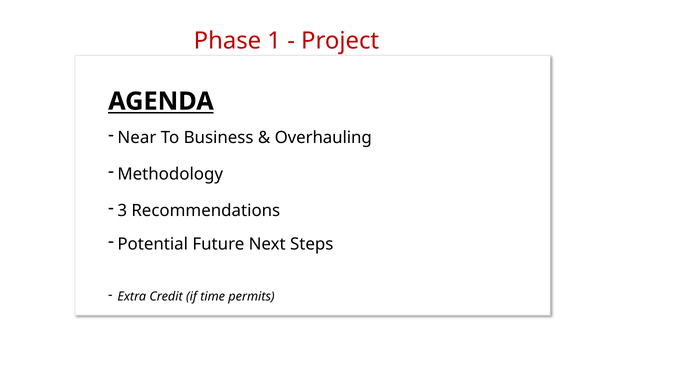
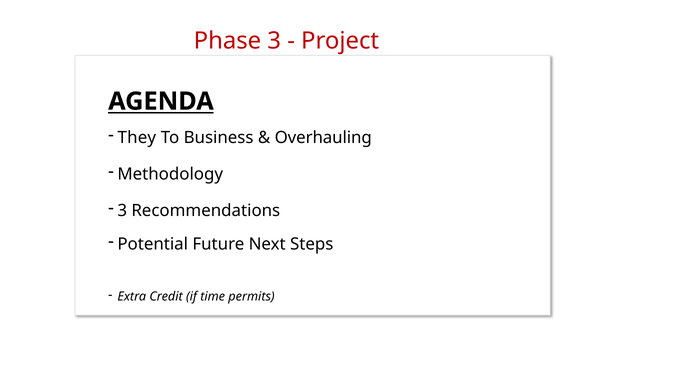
Phase 1: 1 -> 3 (274, 41)
Near: Near -> They (137, 138)
